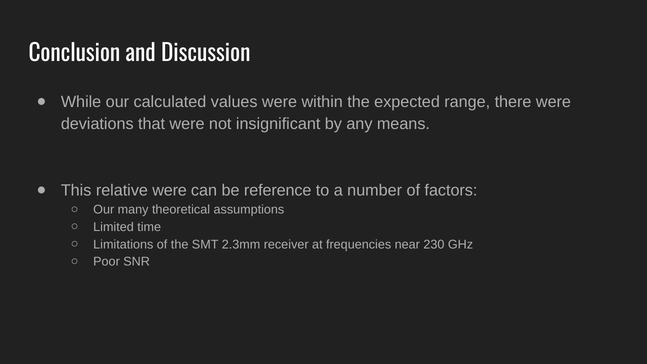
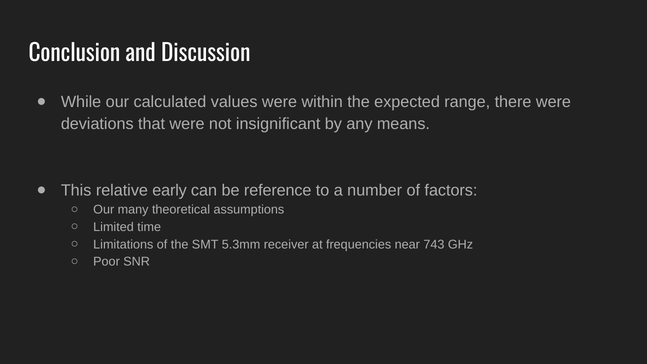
relative were: were -> early (170, 190)
2.3mm: 2.3mm -> 5.3mm (241, 244)
230: 230 -> 743 (434, 244)
